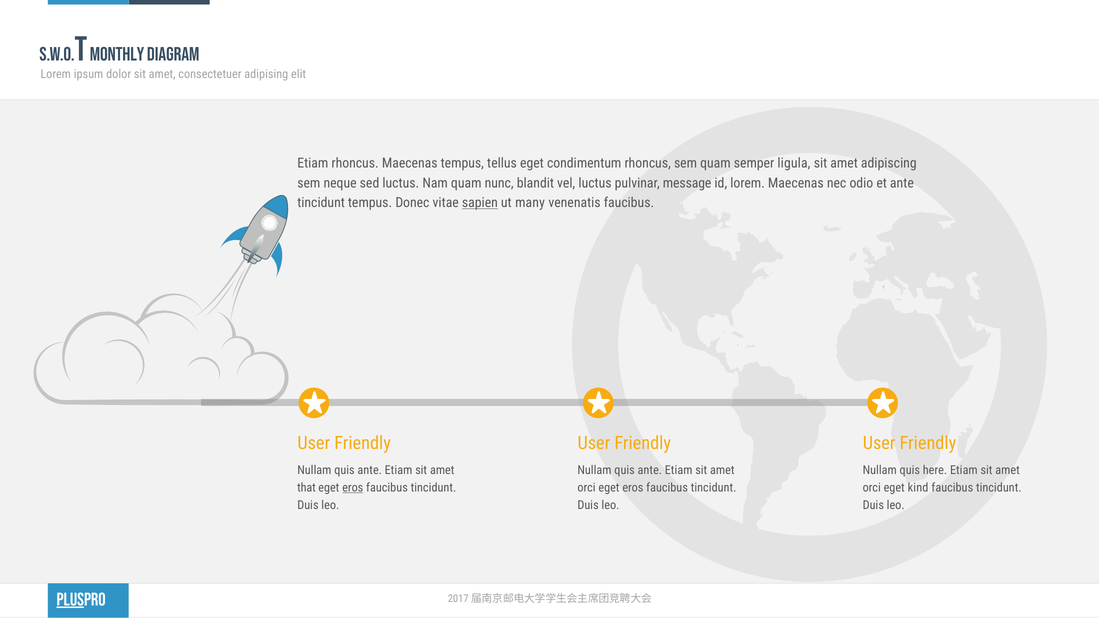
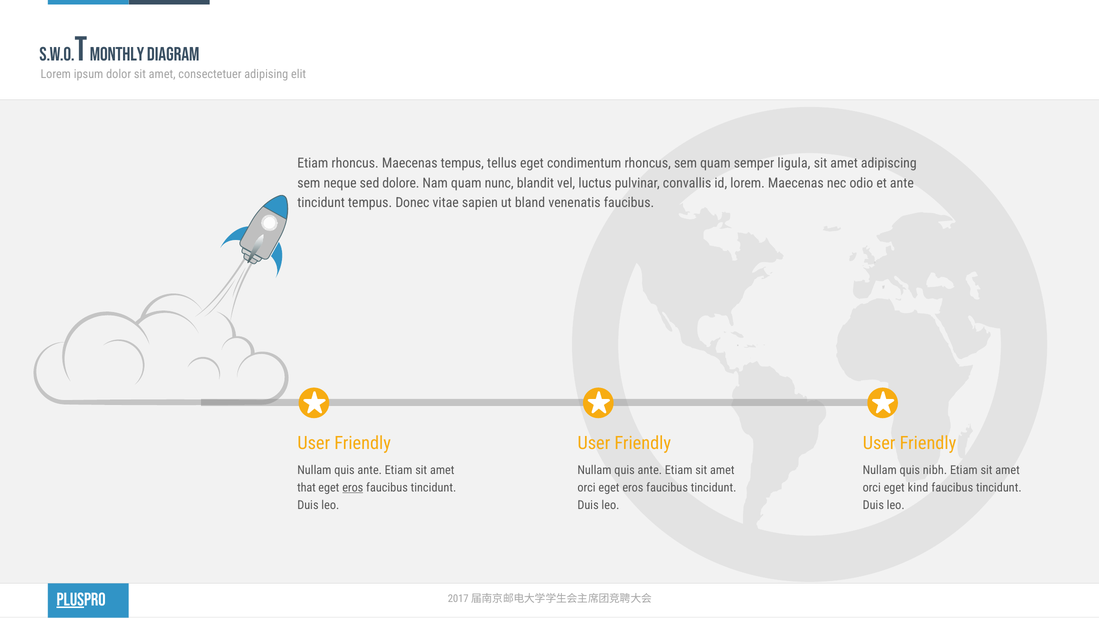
sed luctus: luctus -> dolore (401, 183)
message: message -> convallis (687, 183)
sapien underline: present -> none (480, 203)
many: many -> bland (530, 203)
here: here -> nibh (935, 470)
